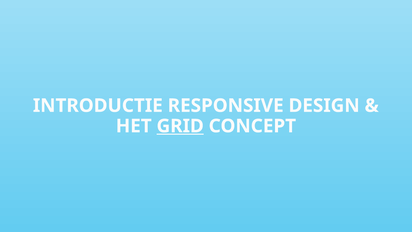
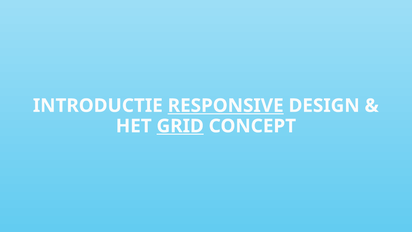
RESPONSIVE underline: none -> present (226, 106)
